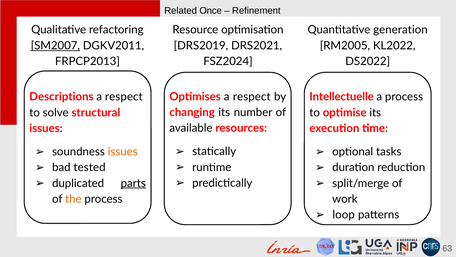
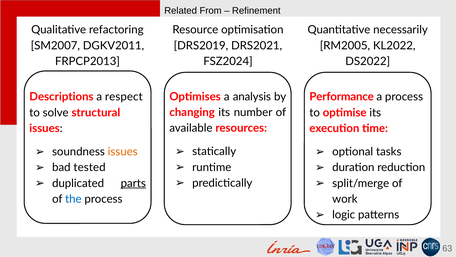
Once: Once -> From (211, 11)
generation: generation -> necessarily (400, 30)
SM2007 underline: present -> none (55, 46)
Optimises a respect: respect -> analysis (252, 96)
Intellectuelle: Intellectuelle -> Performance (342, 97)
the colour: orange -> blue (73, 199)
loop: loop -> logic (344, 214)
